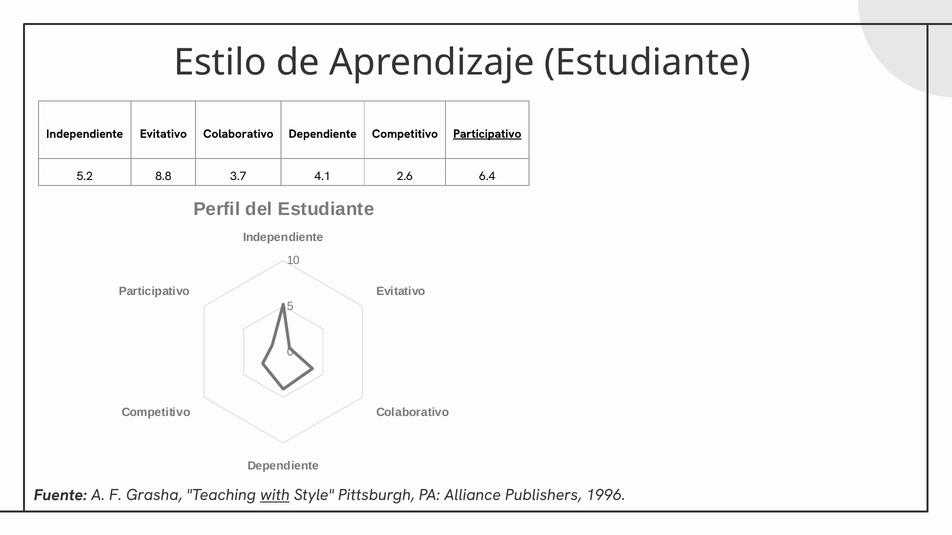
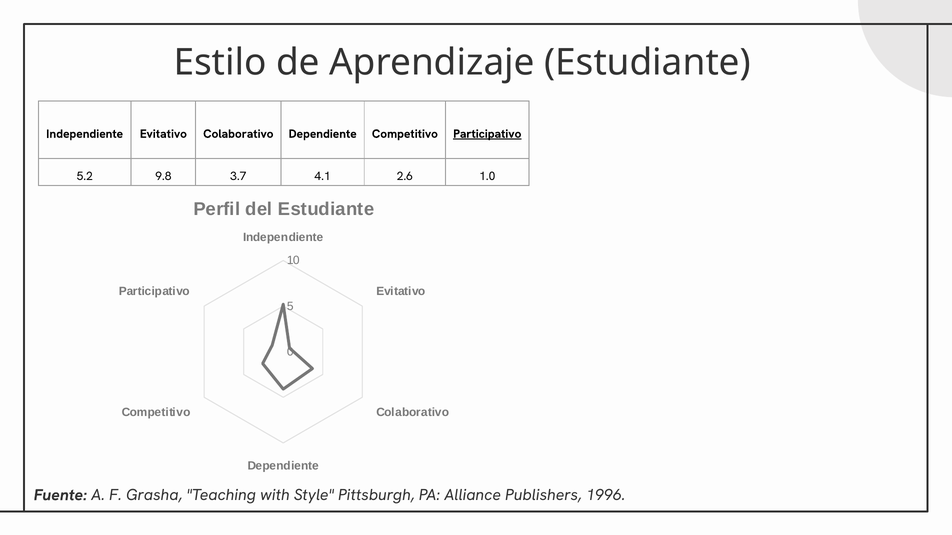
8.8: 8.8 -> 9.8 (163, 176)
6.4: 6.4 -> 1.0 (487, 176)
with underline: present -> none (275, 495)
